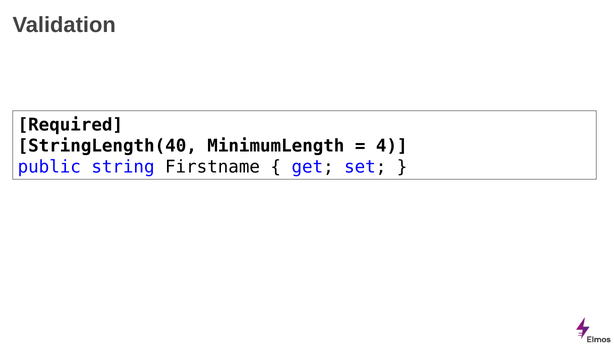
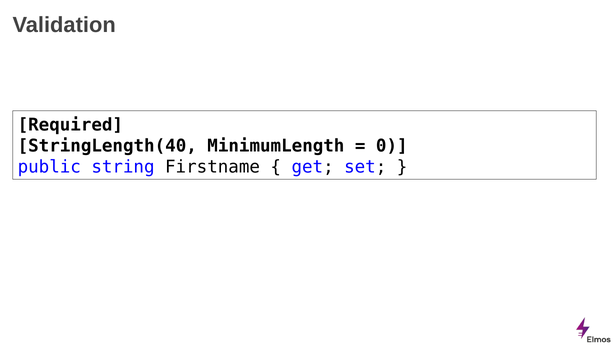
4: 4 -> 0 (392, 146)
